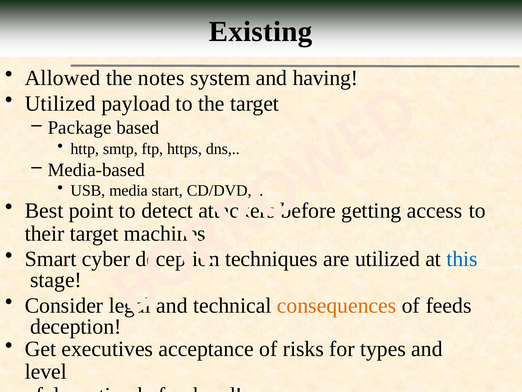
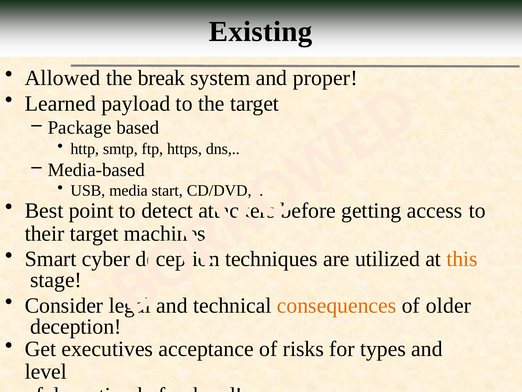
notes: notes -> break (161, 78)
having: having -> proper (325, 78)
Utilized: Utilized -> Learned (60, 103)
this colour: blue -> orange (462, 259)
feeds: feeds -> older (448, 305)
